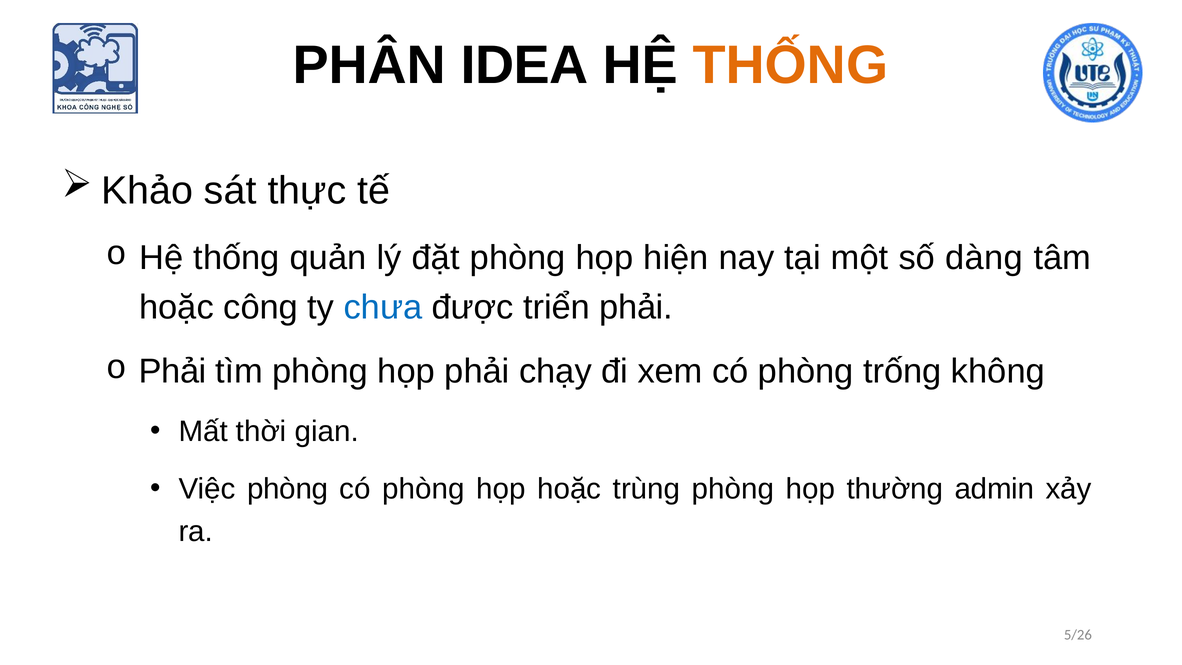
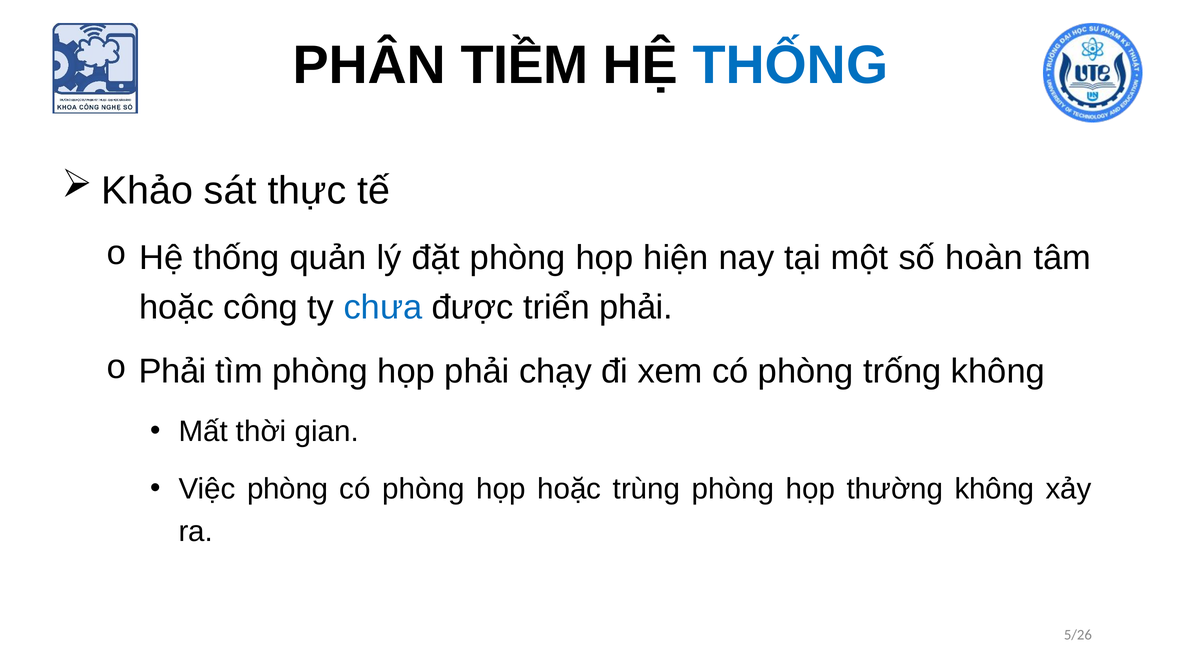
IDEA: IDEA -> TIỀM (525, 66)
THỐNG colour: orange -> blue (790, 66)
dàng: dàng -> hoàn (984, 258)
thường admin: admin -> không (995, 489)
